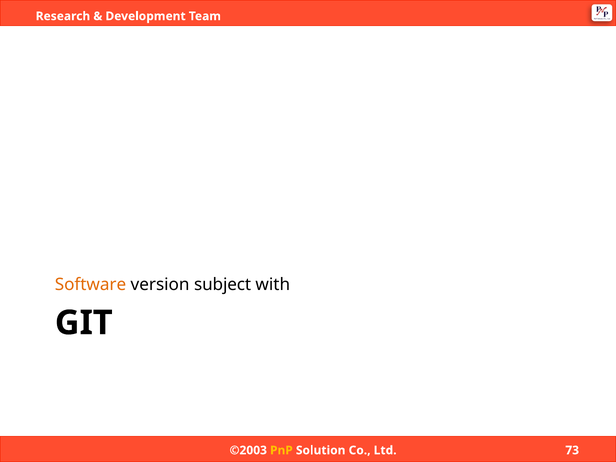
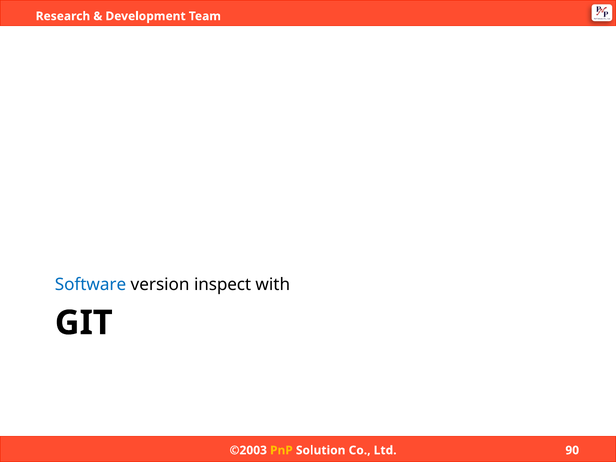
Software colour: orange -> blue (90, 285)
subject: subject -> inspect (223, 285)
73: 73 -> 90 (572, 450)
